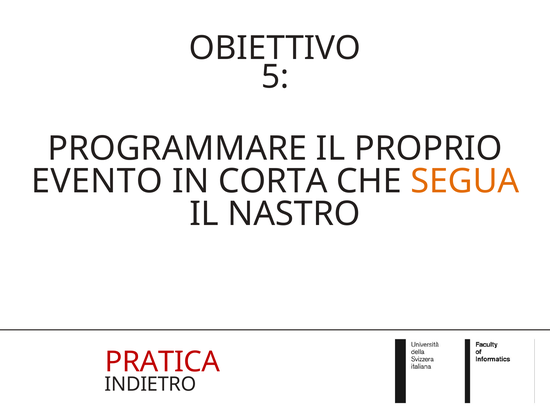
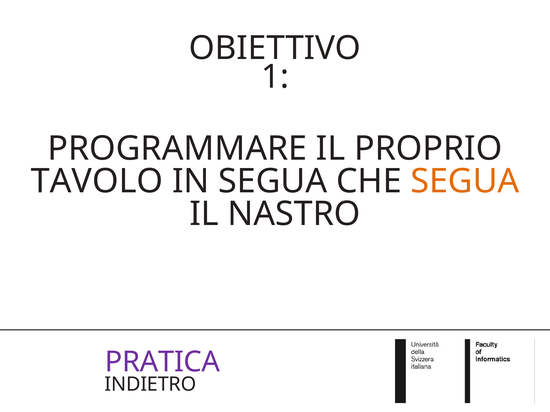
5: 5 -> 1 (275, 77)
EVENTO: EVENTO -> TAVOLO (97, 181)
IN CORTA: CORTA -> SEGUA (273, 181)
PRATICA colour: red -> purple (163, 362)
